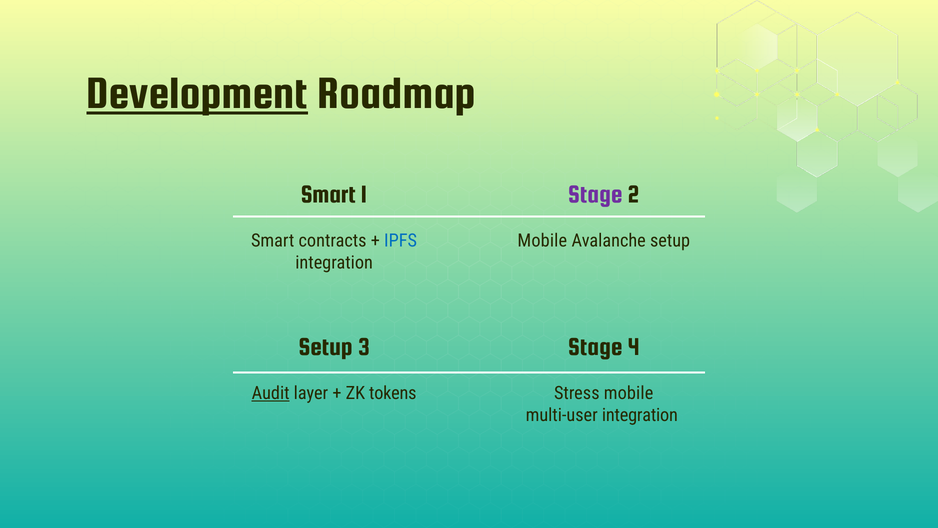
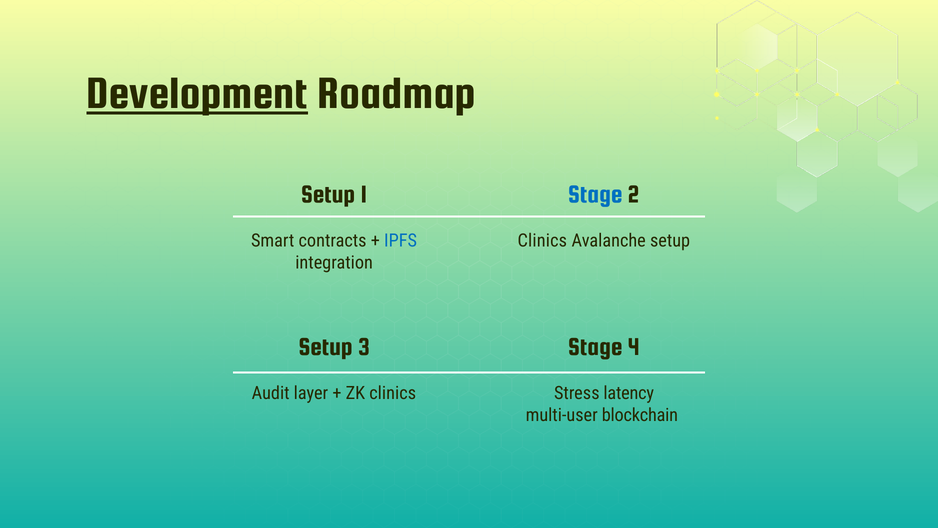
Smart: Smart -> Setup (328, 194)
Stage colour: purple -> blue (595, 194)
Mobile: Mobile -> Clinics (542, 241)
Audit underline: present -> none (271, 393)
ZK tokens: tokens -> clinics (393, 393)
Stress mobile: mobile -> latency (629, 393)
multi-user integration: integration -> blockchain (640, 415)
